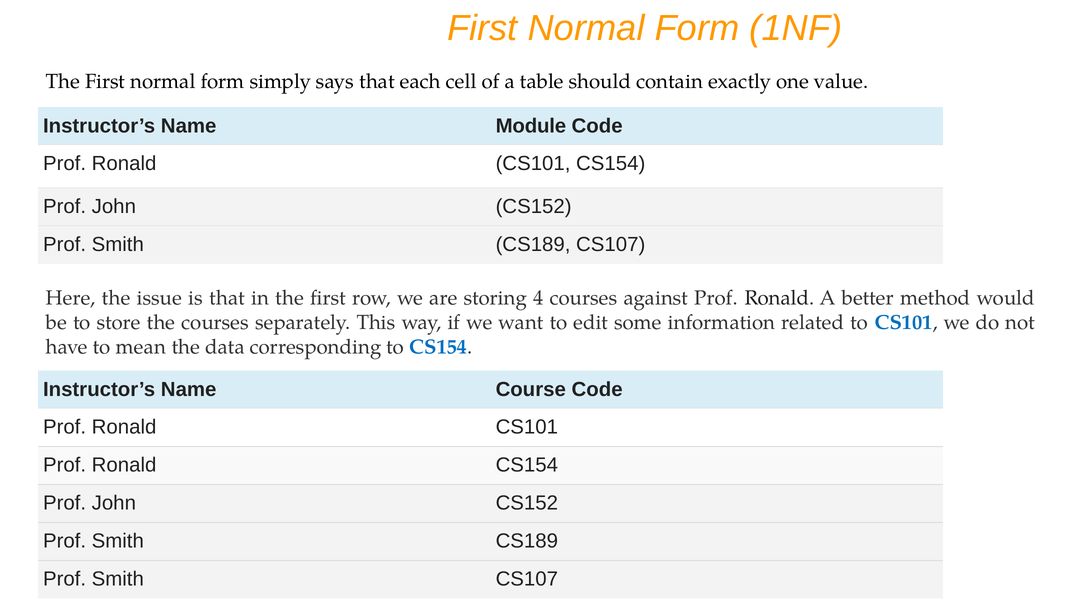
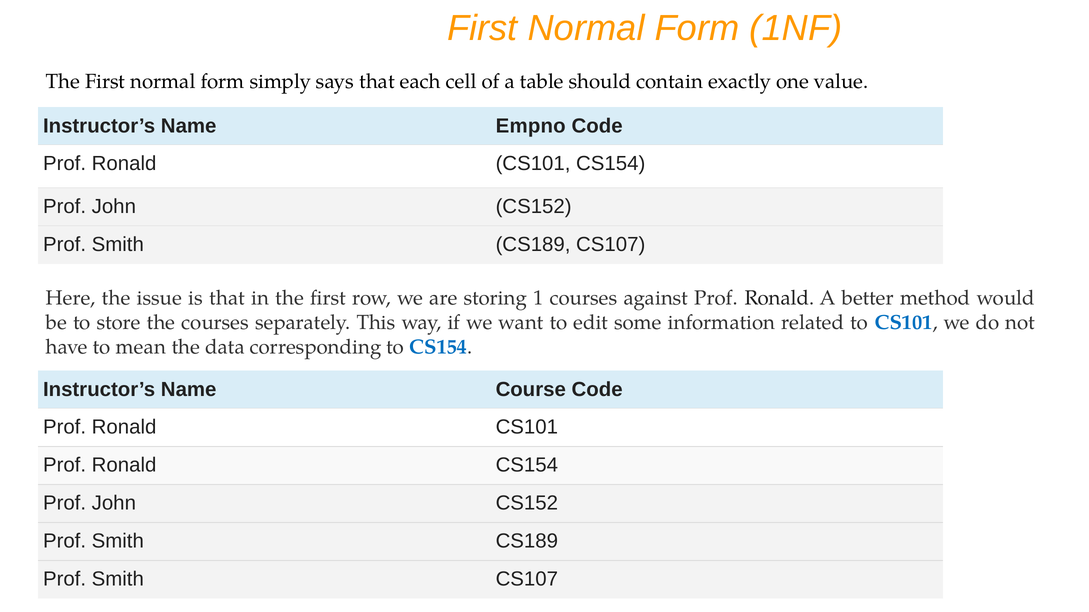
Module: Module -> Empno (531, 126)
4: 4 -> 1 (538, 298)
